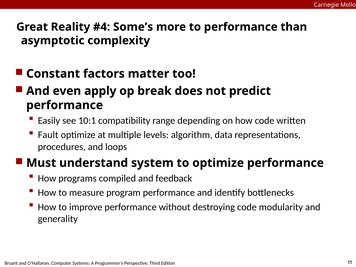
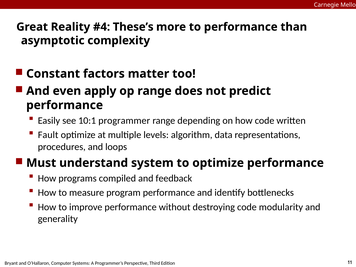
Some’s: Some’s -> These’s (133, 27)
op break: break -> range (155, 91)
compatibility: compatibility -> programmer (124, 121)
